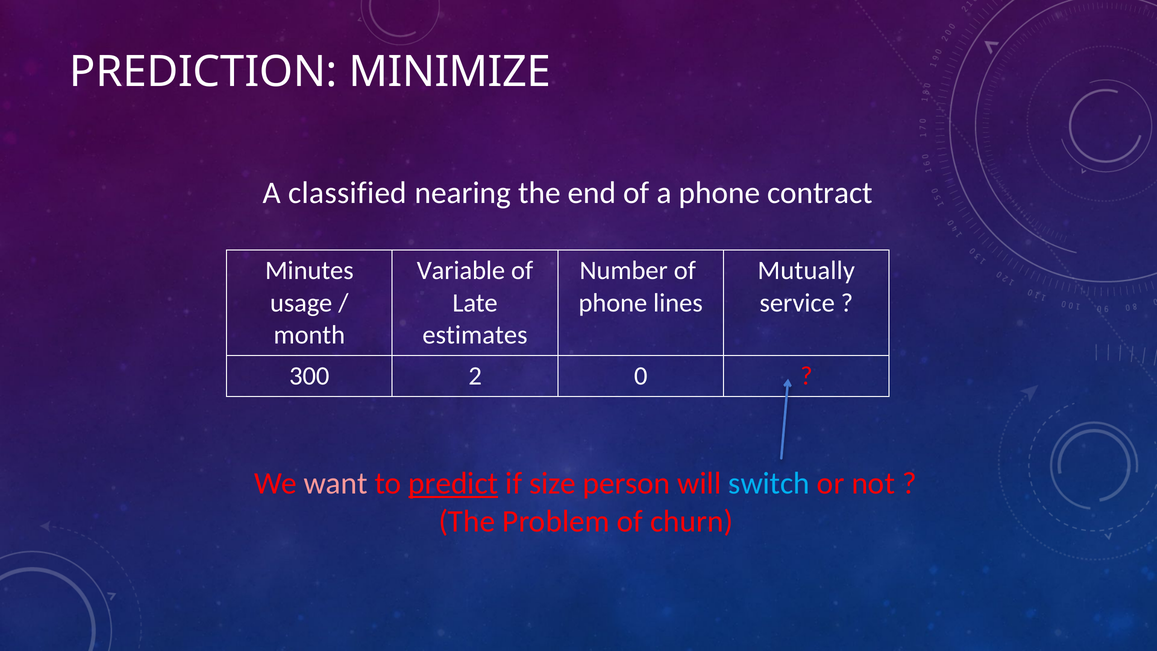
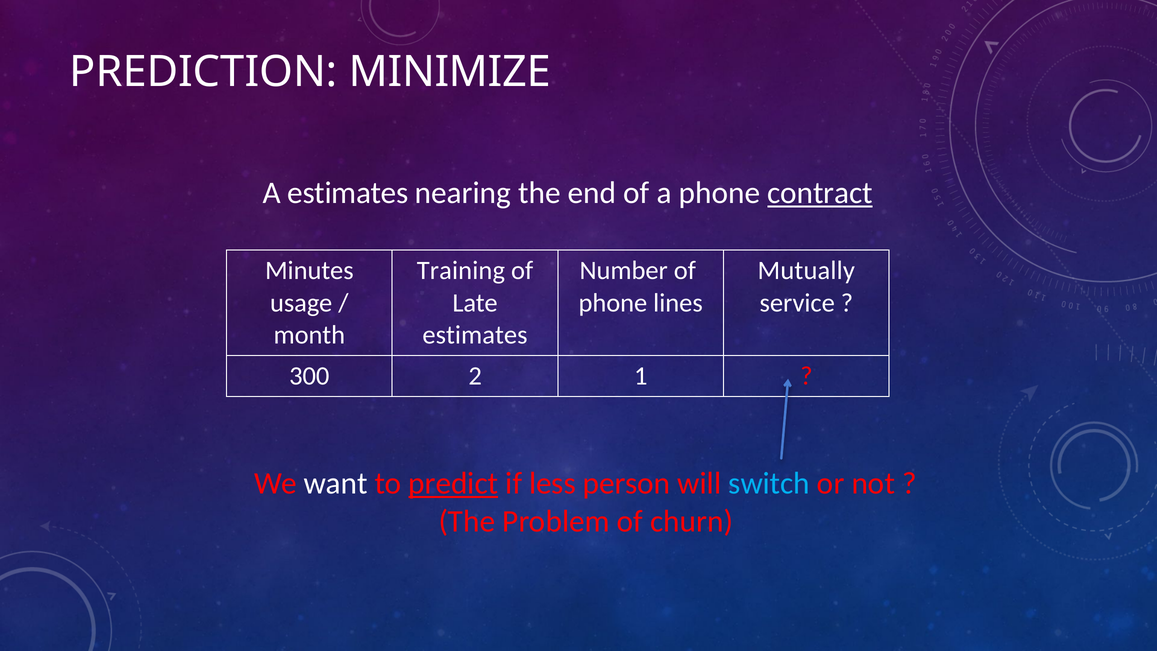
A classified: classified -> estimates (348, 193)
contract underline: none -> present (820, 193)
Variable: Variable -> Training (461, 271)
0: 0 -> 1 (641, 376)
want colour: pink -> white (336, 483)
size: size -> less (552, 483)
